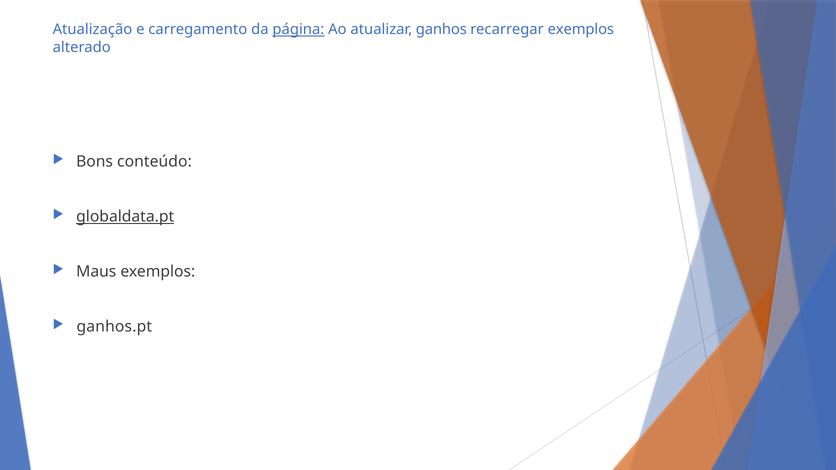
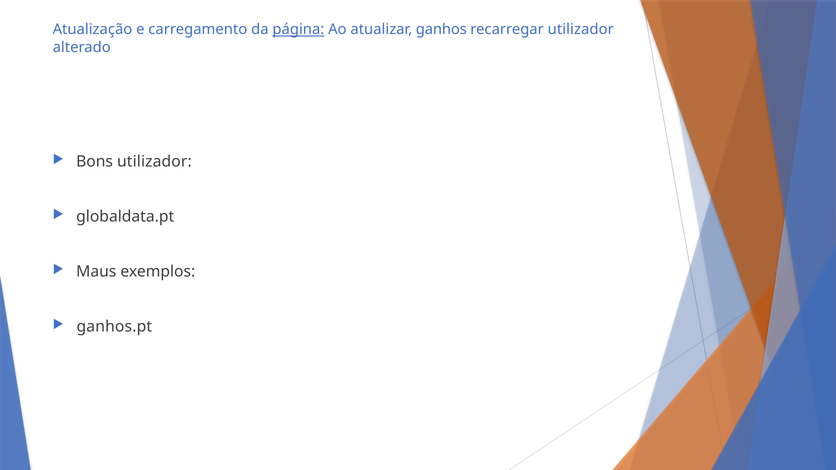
recarregar exemplos: exemplos -> utilizador (581, 30)
Bons conteúdo: conteúdo -> utilizador (154, 162)
globaldata.pt underline: present -> none (125, 217)
